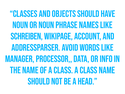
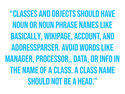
schreiben: schreiben -> basically (27, 36)
